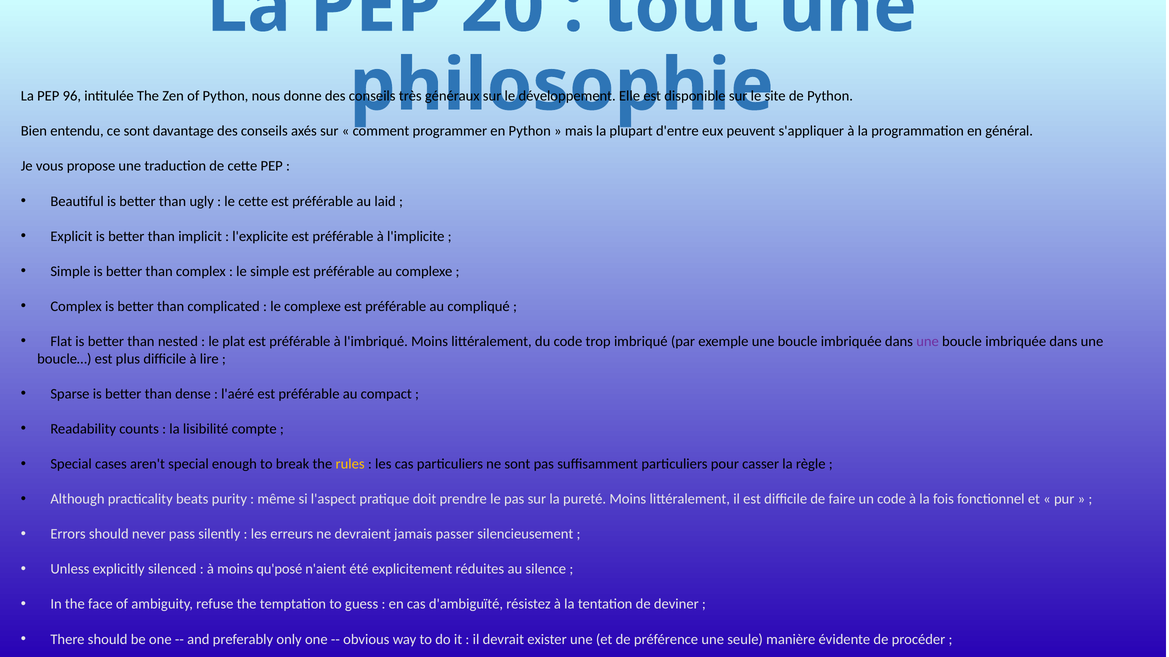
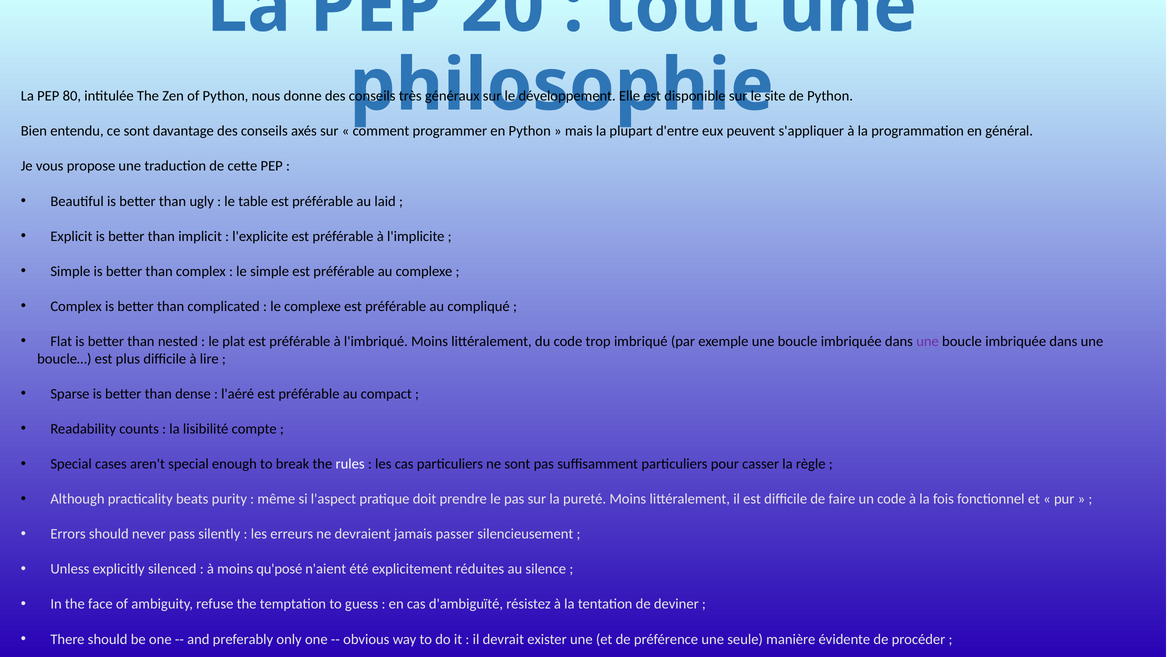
96: 96 -> 80 (72, 96)
le cette: cette -> table (253, 201)
rules colour: yellow -> white (350, 464)
